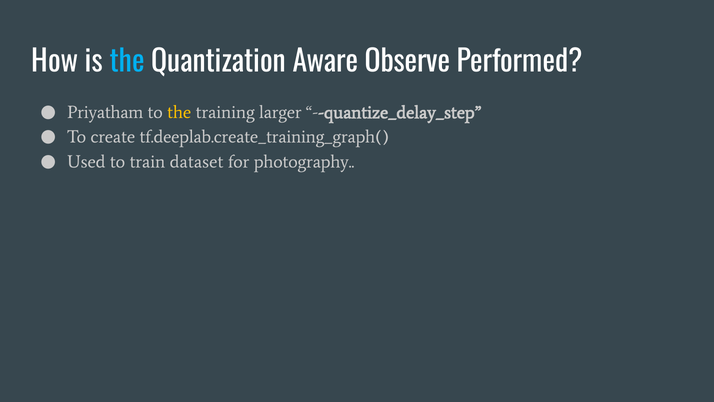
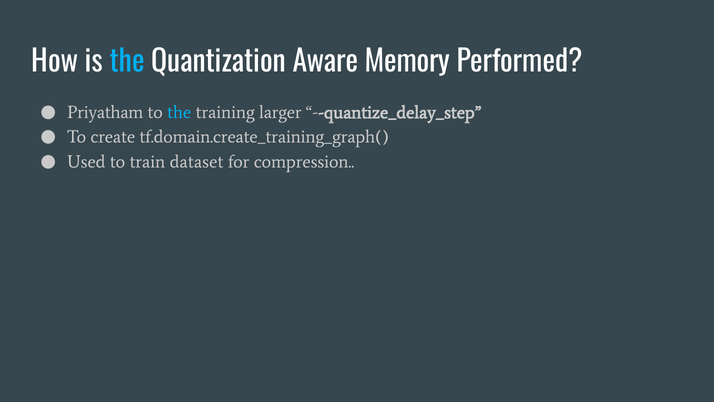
Observe: Observe -> Memory (408, 62)
the colour: yellow -> light blue (179, 112)
tf.deeplab.create_training_graph(: tf.deeplab.create_training_graph( -> tf.domain.create_training_graph( (264, 137)
photography: photography -> compression (304, 162)
